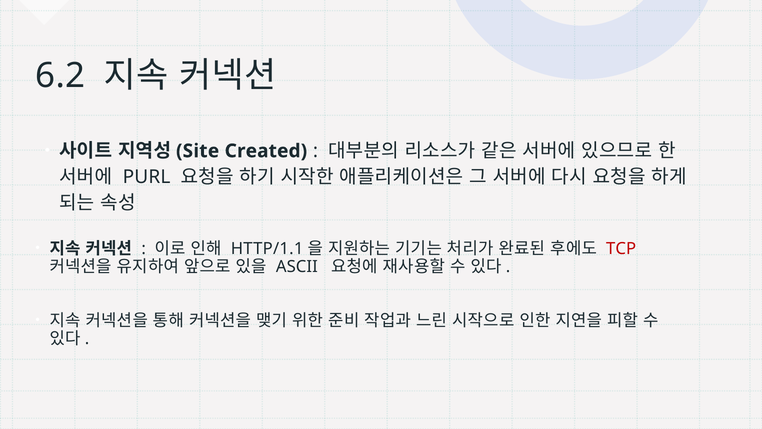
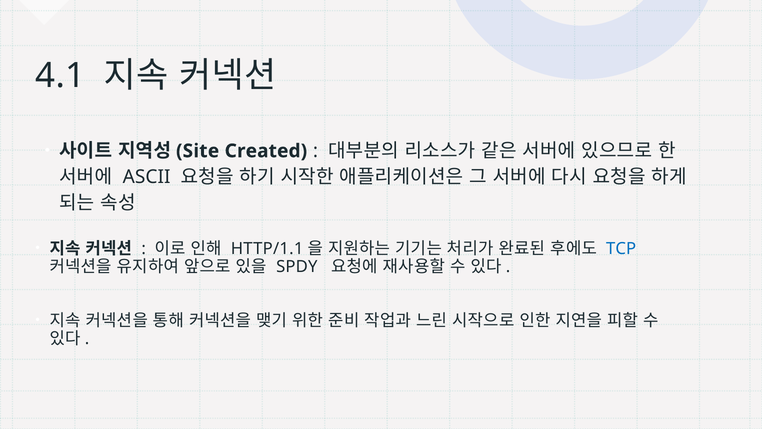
6.2: 6.2 -> 4.1 (60, 76)
PURL: PURL -> ASCII (147, 177)
TCP colour: red -> blue (621, 248)
ASCII: ASCII -> SPDY (297, 267)
